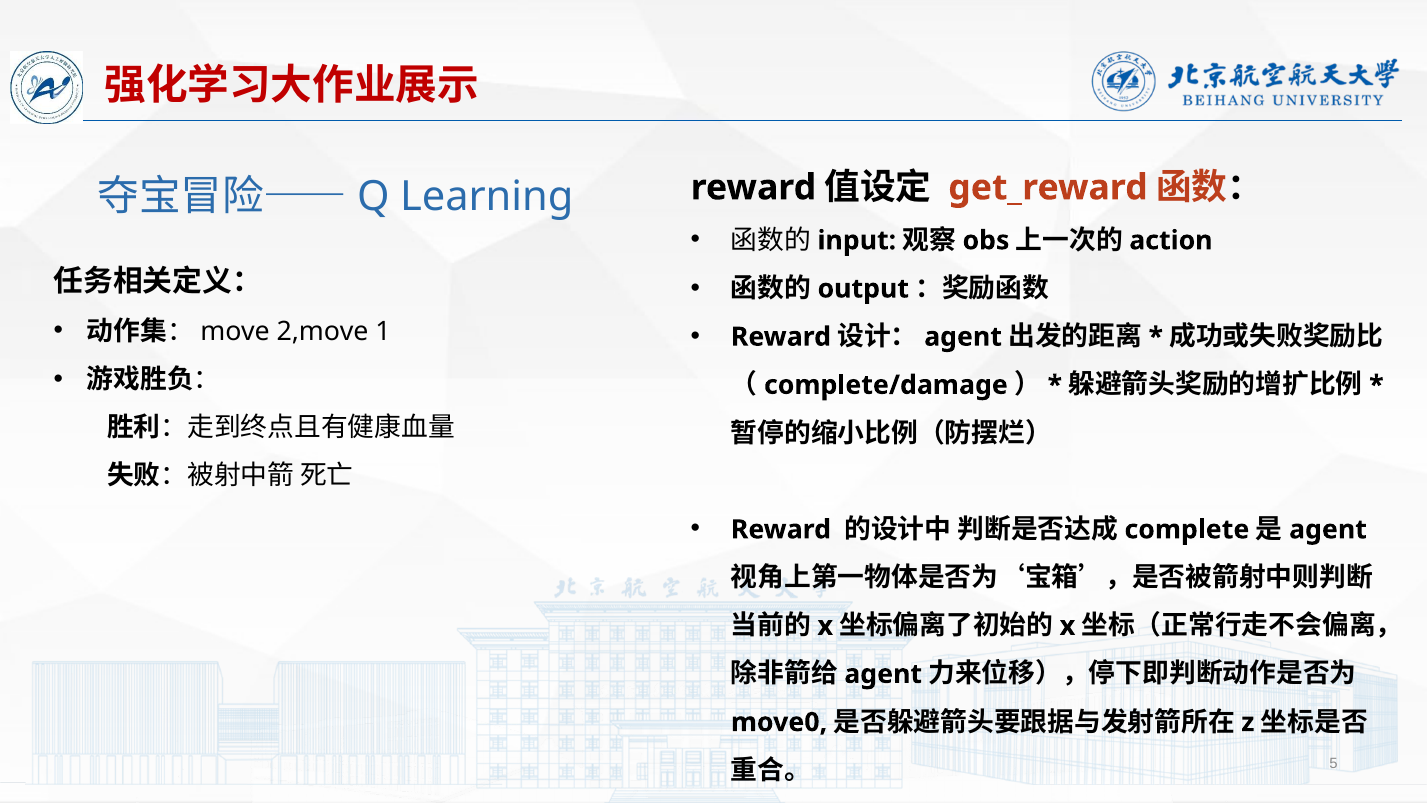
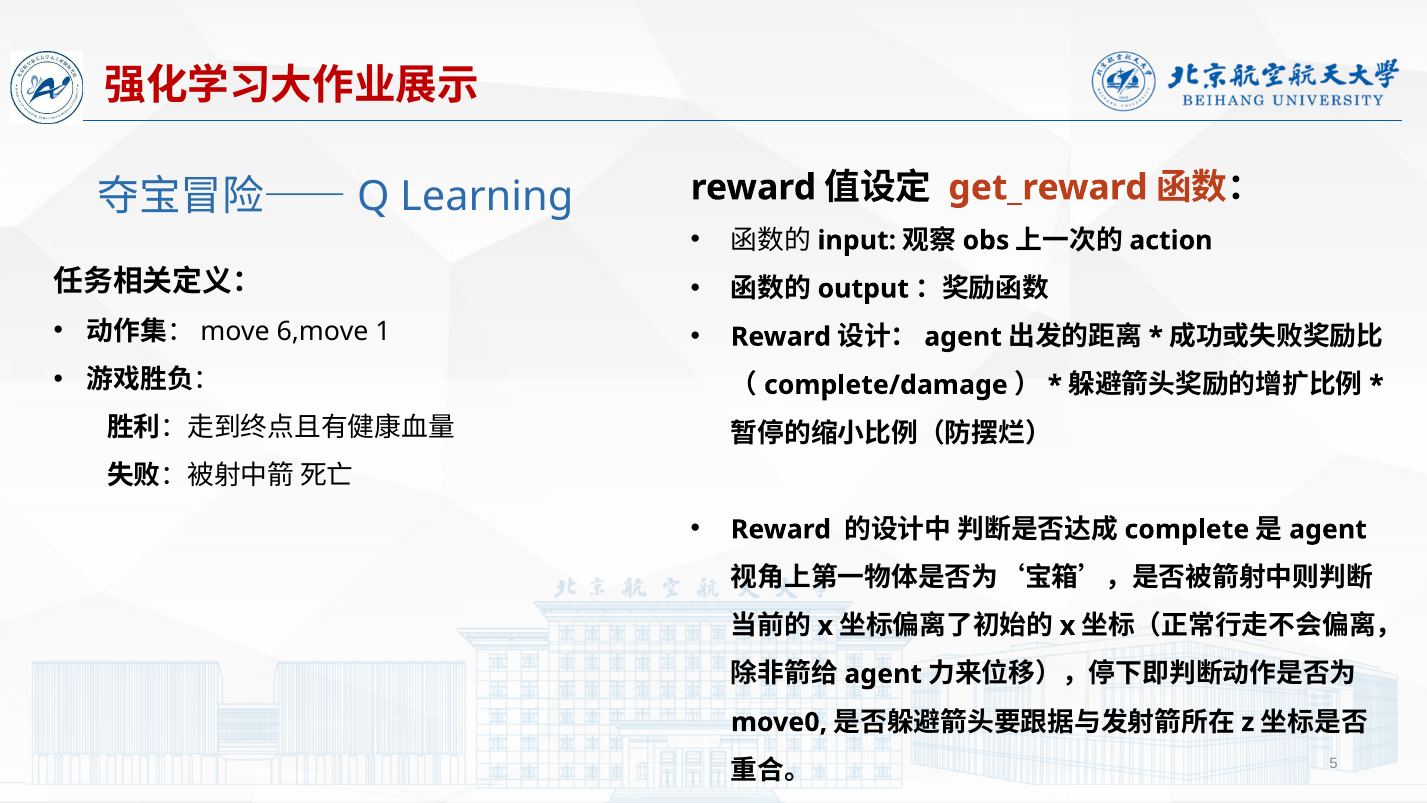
2,move: 2,move -> 6,move (323, 331)
